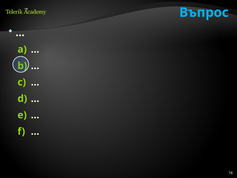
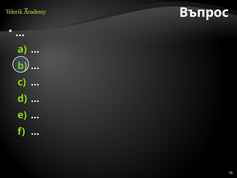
Въпрос colour: light blue -> white (204, 12)
